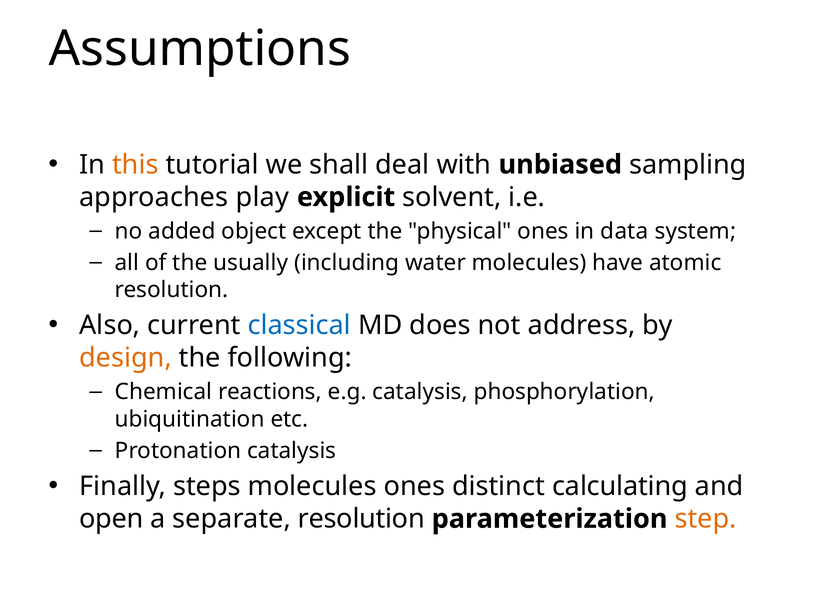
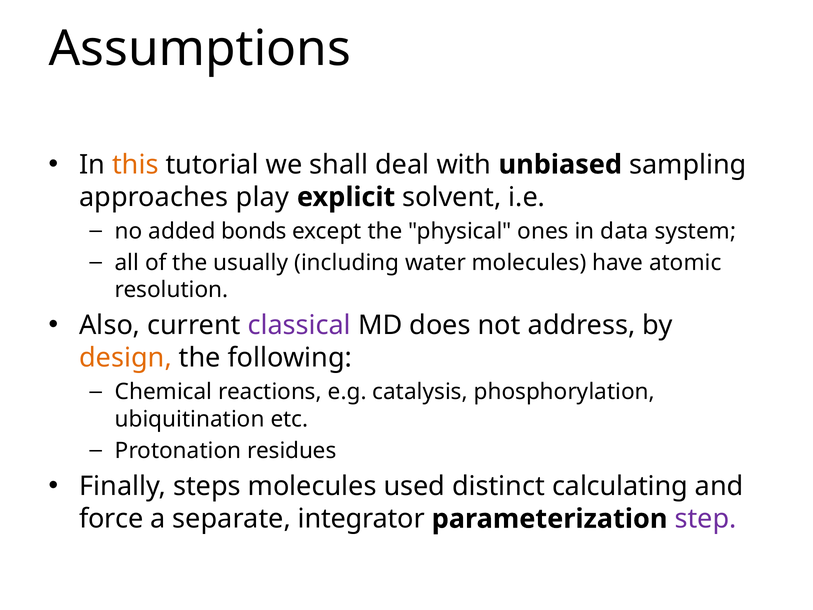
object: object -> bonds (254, 231)
classical colour: blue -> purple (299, 325)
Protonation catalysis: catalysis -> residues (292, 451)
molecules ones: ones -> used (414, 486)
open: open -> force (111, 519)
separate resolution: resolution -> integrator (361, 519)
step colour: orange -> purple (706, 519)
